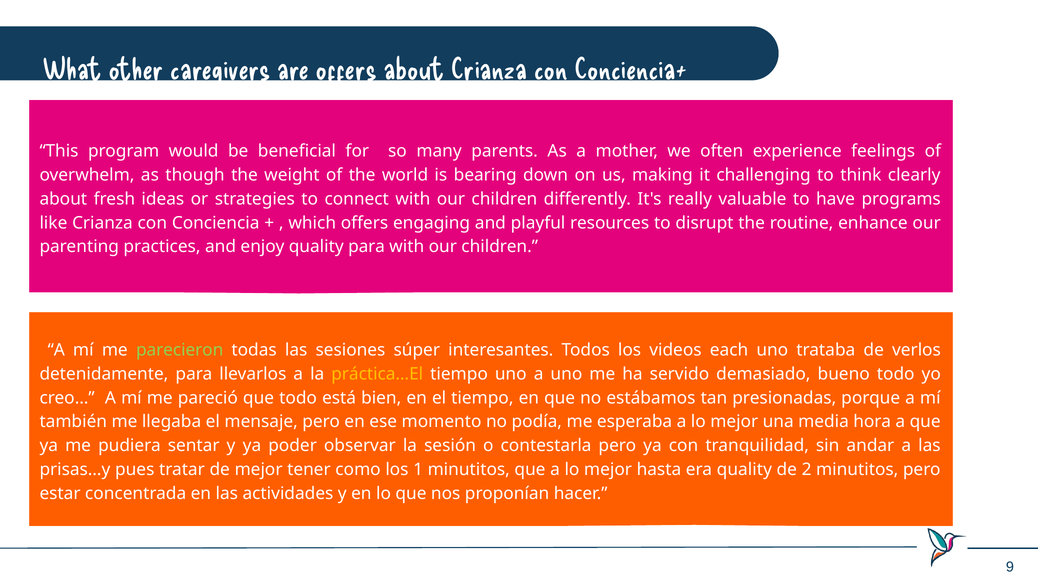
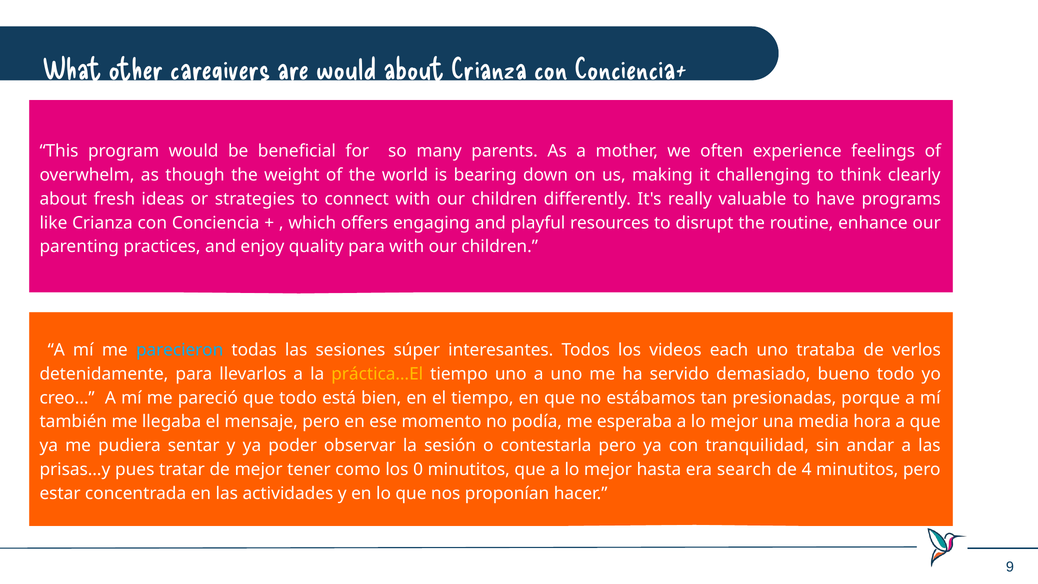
are offers: offers -> would (346, 70)
parecieron colour: light green -> light blue (180, 350)
1: 1 -> 0 (418, 469)
era quality: quality -> search (744, 469)
2: 2 -> 4 (807, 469)
